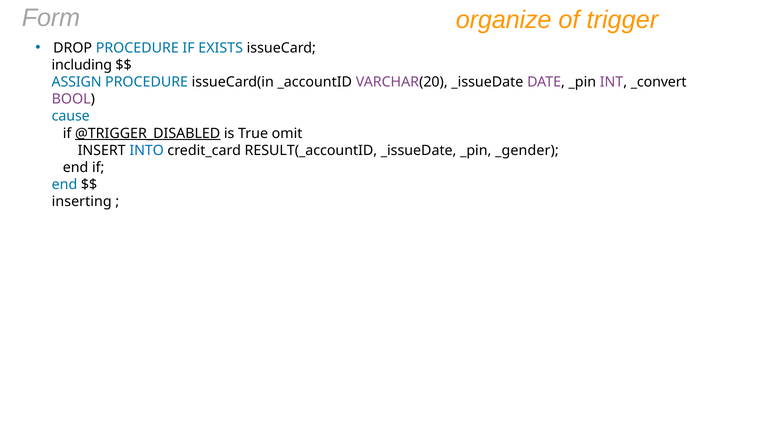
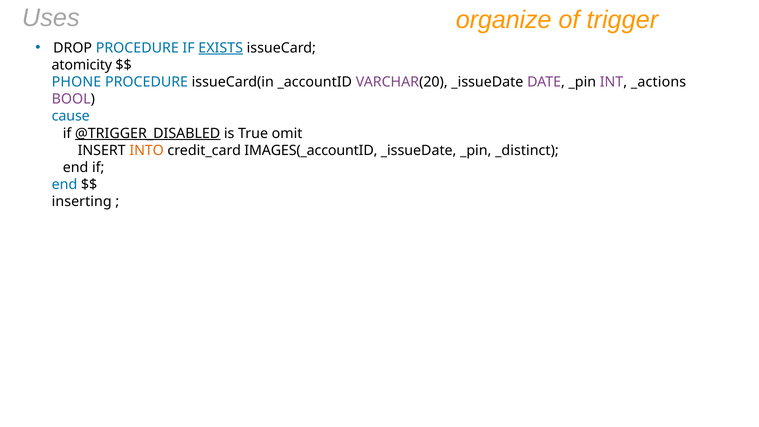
Form: Form -> Uses (51, 18)
EXISTS underline: none -> present (221, 48)
including: including -> atomicity (82, 65)
ASSIGN: ASSIGN -> PHONE (76, 82)
_convert: _convert -> _actions (659, 82)
INTO colour: blue -> orange (147, 150)
RESULT(_accountID: RESULT(_accountID -> IMAGES(_accountID (311, 150)
_gender: _gender -> _distinct (527, 150)
